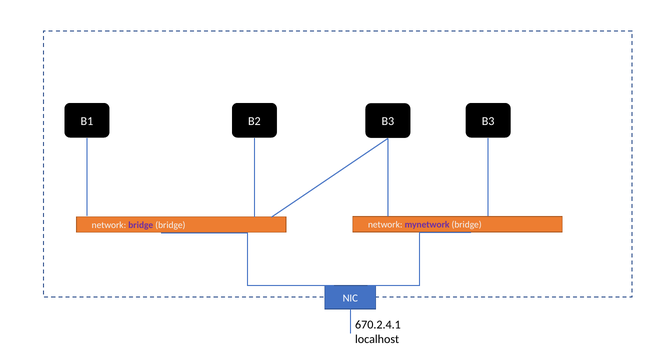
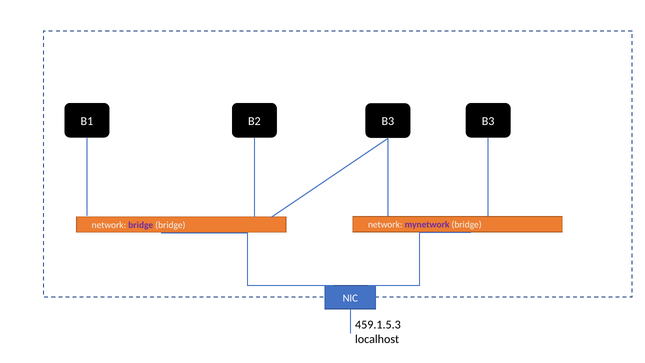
670.2.4.1: 670.2.4.1 -> 459.1.5.3 (378, 324)
